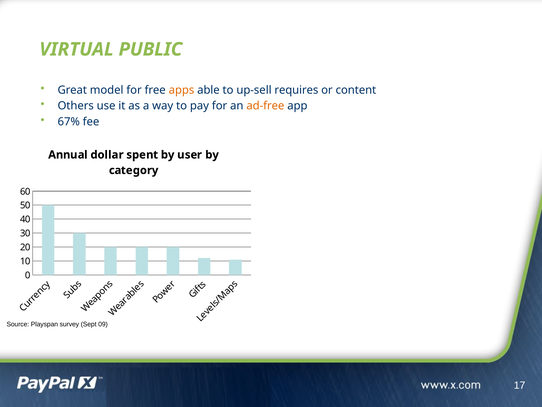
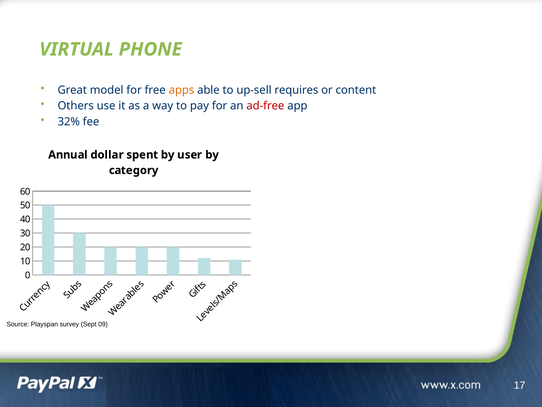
PUBLIC: PUBLIC -> PHONE (150, 49)
ad-free colour: orange -> red (265, 106)
67%: 67% -> 32% (69, 122)
